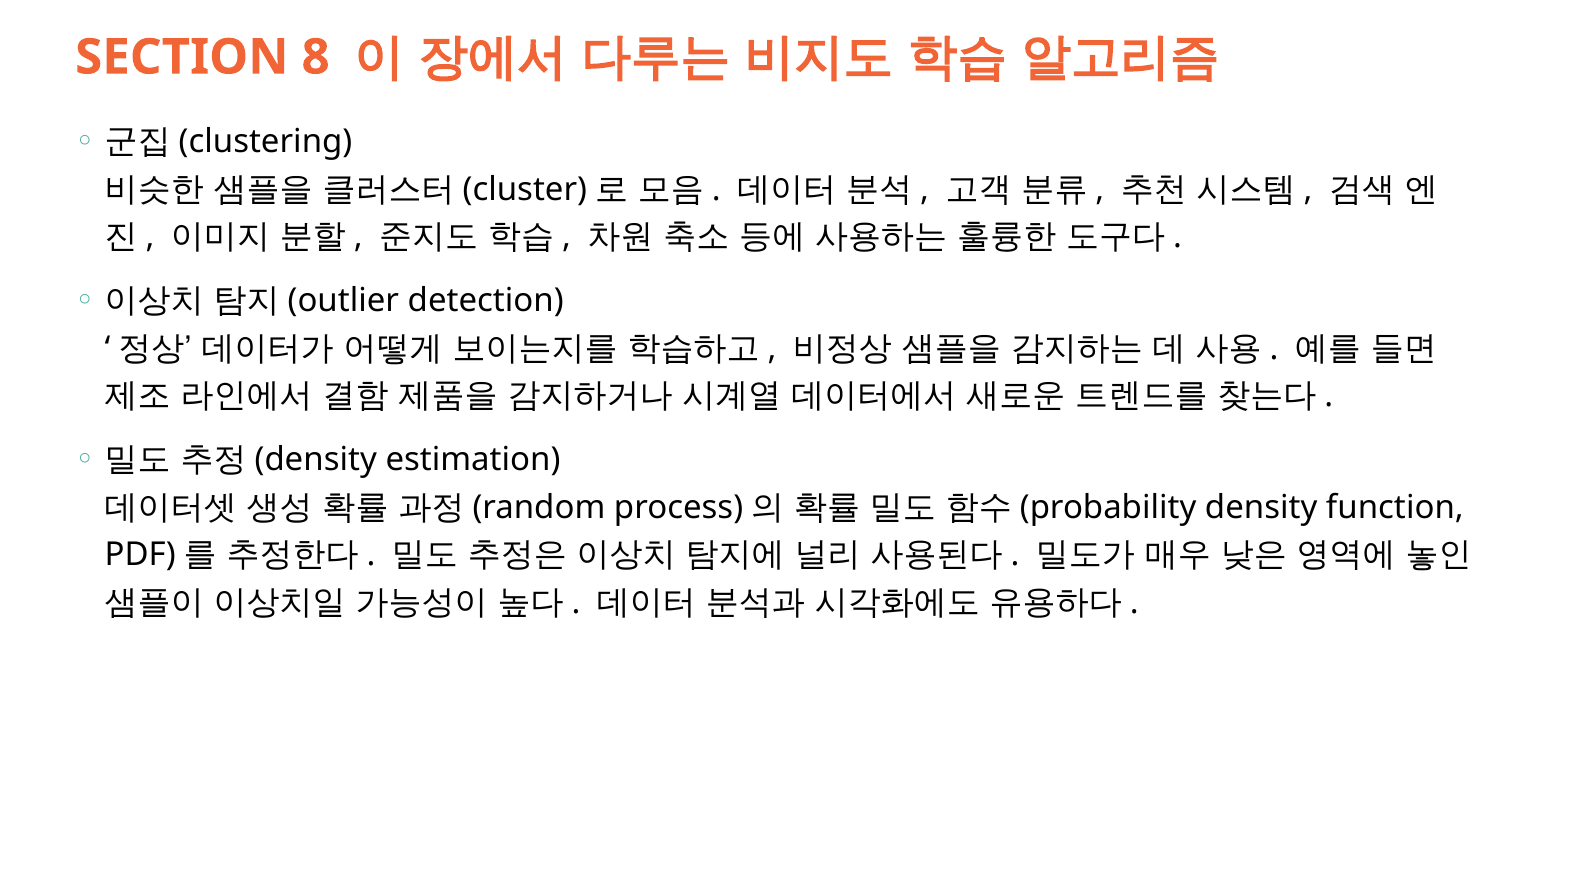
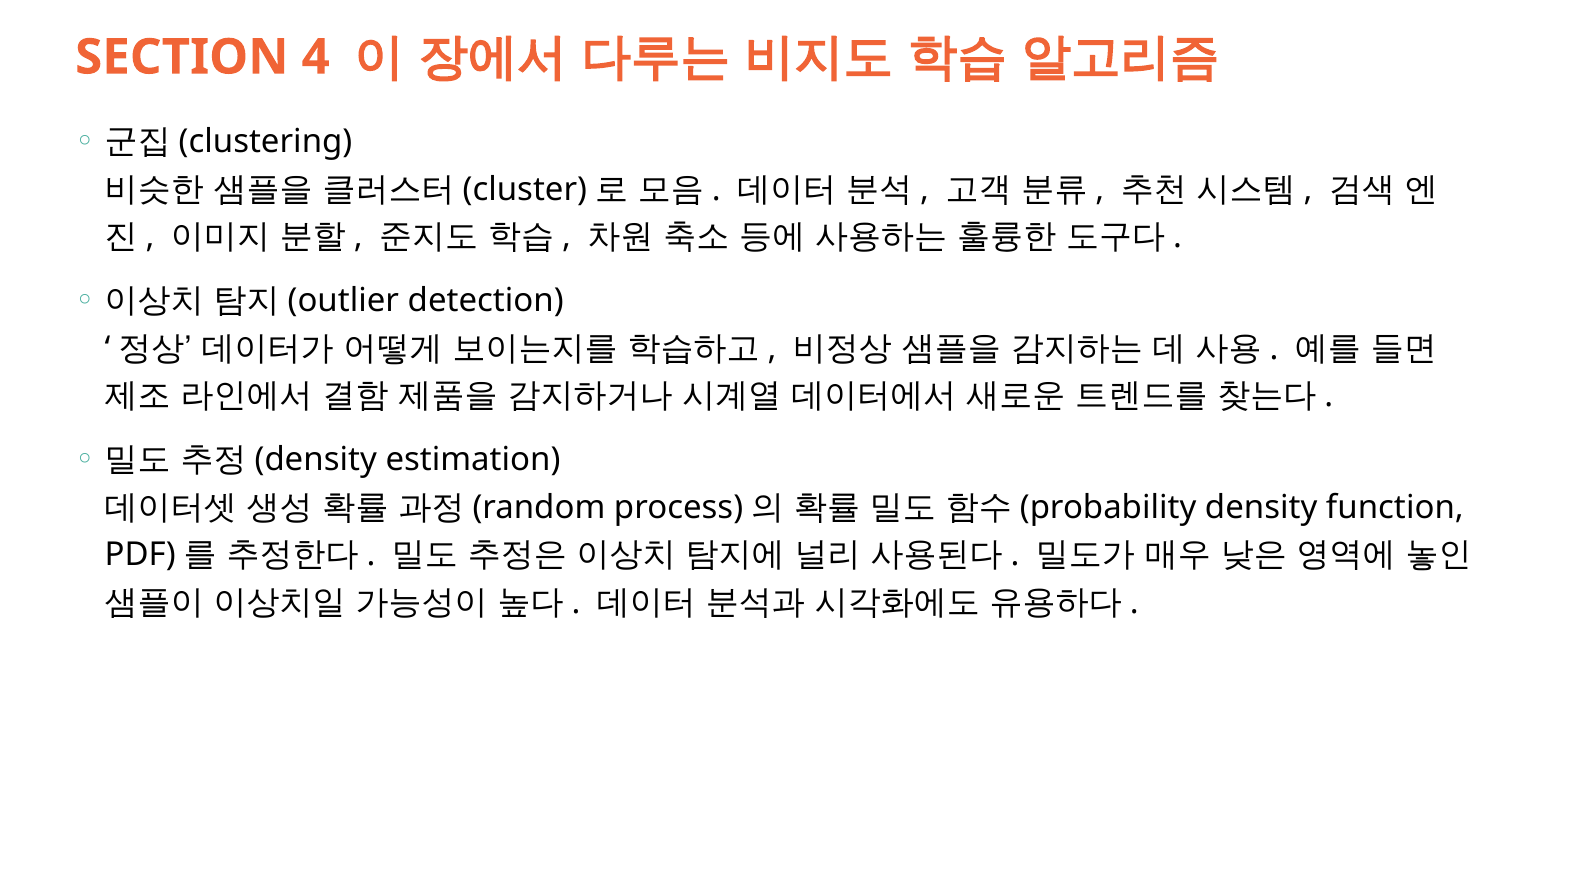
8: 8 -> 4 (316, 57)
